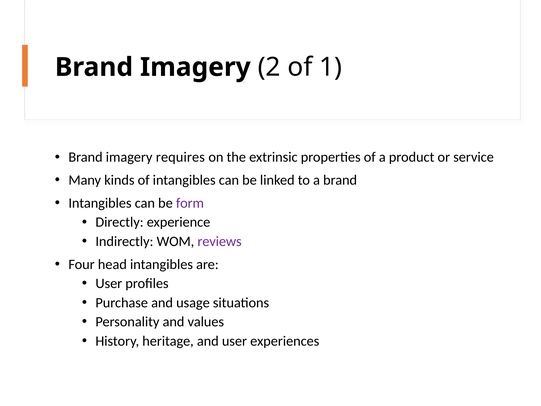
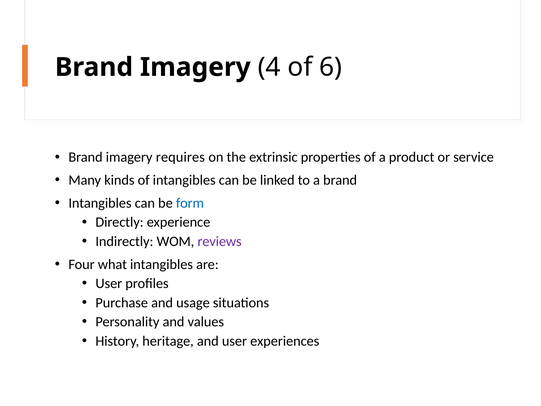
2: 2 -> 4 (269, 67)
1: 1 -> 6 (331, 67)
form colour: purple -> blue (190, 203)
head: head -> what (112, 264)
